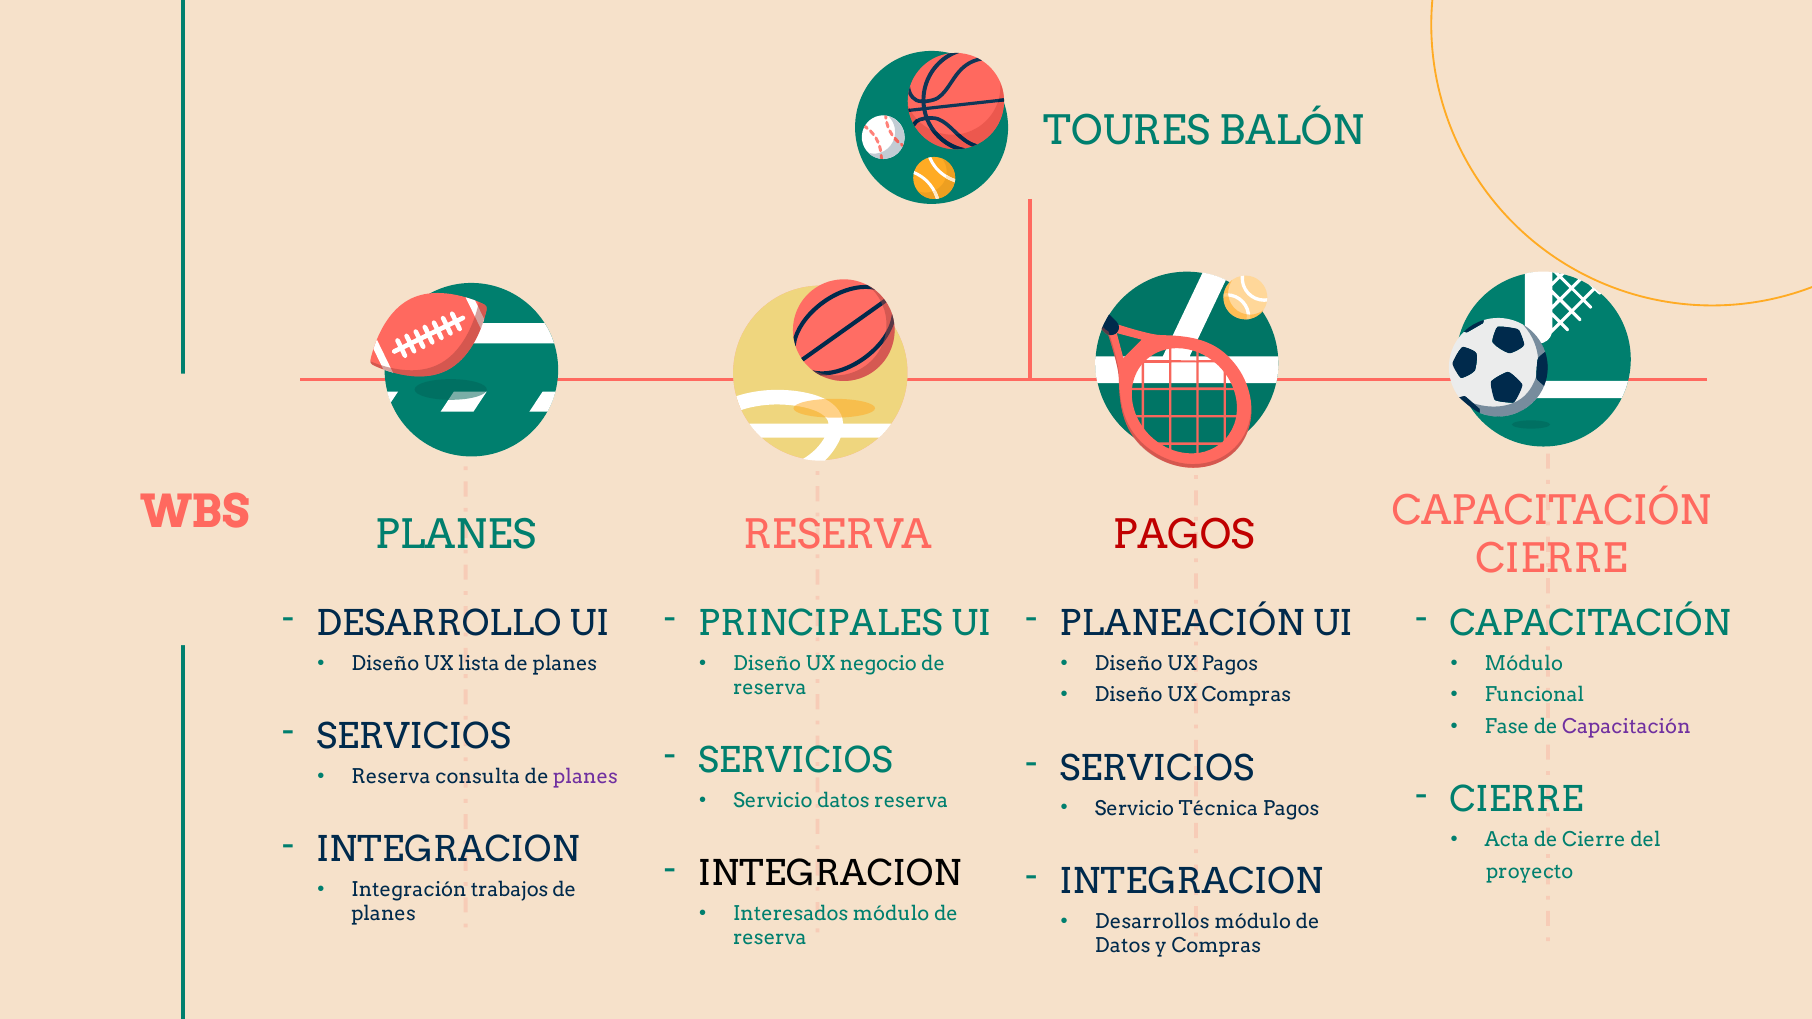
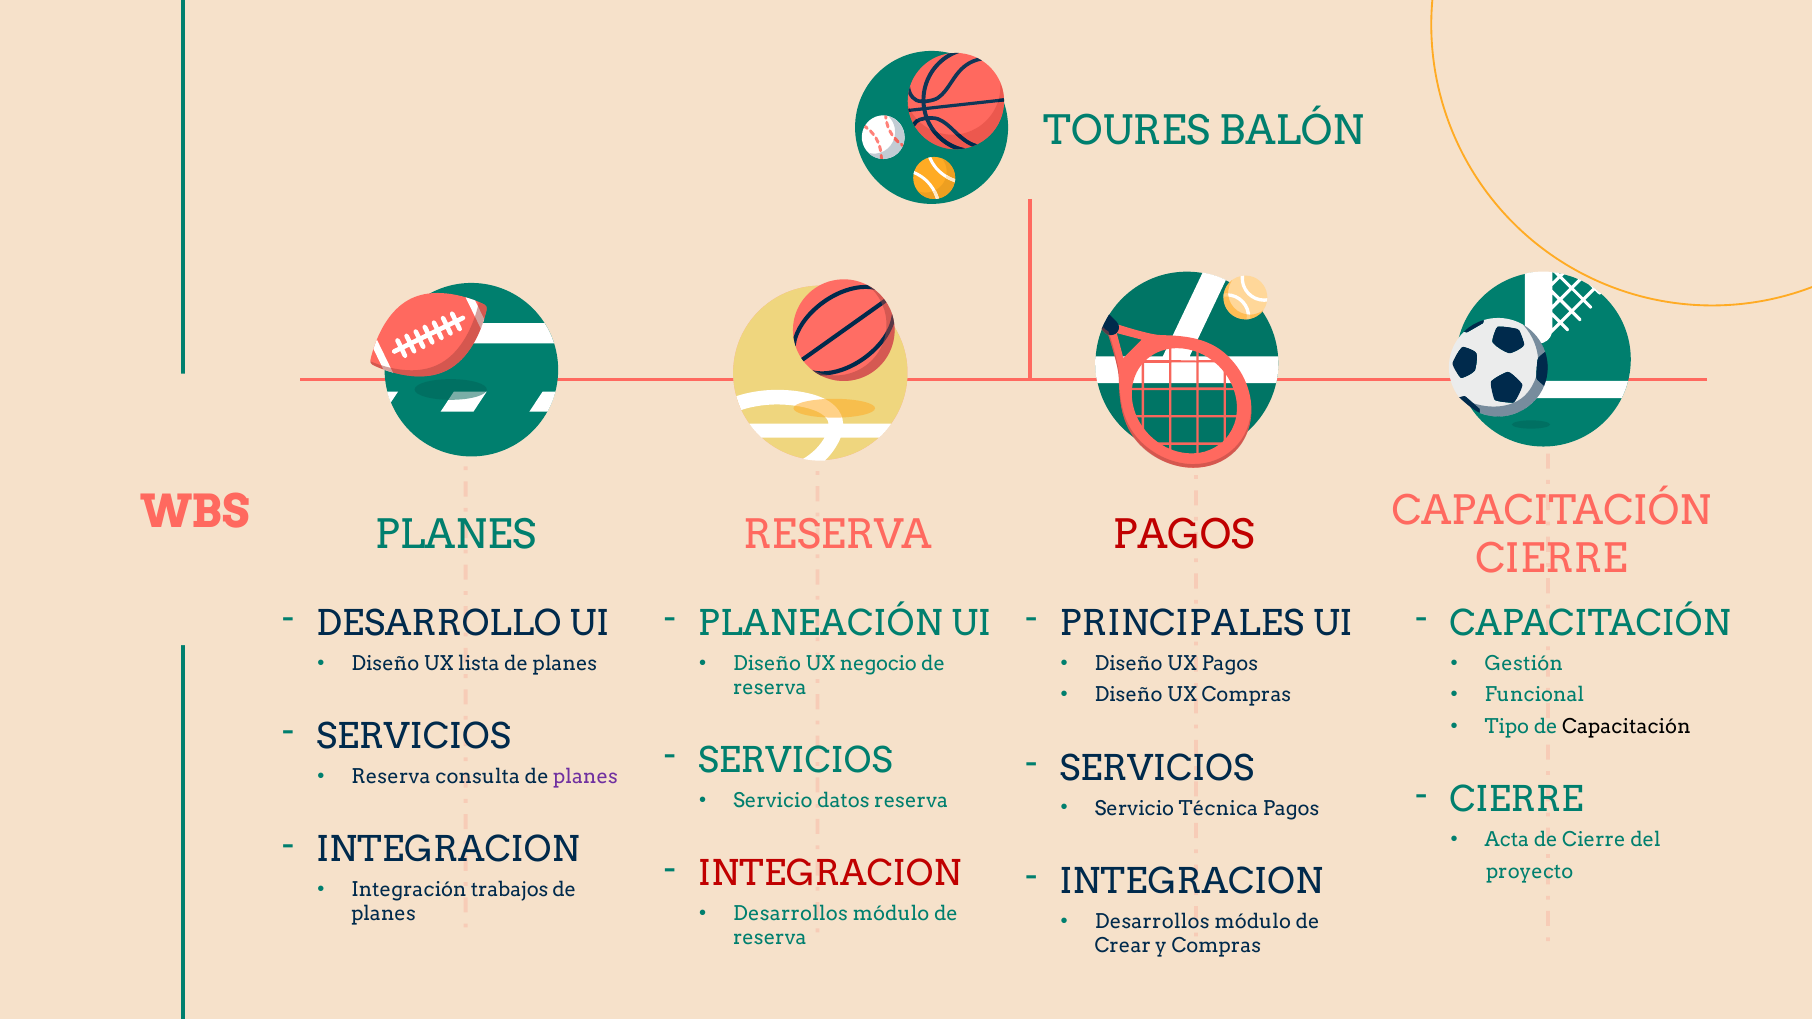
PRINCIPALES: PRINCIPALES -> PLANEACIÓN (820, 624)
PLANEACIÓN: PLANEACIÓN -> PRINCIPALES (1182, 624)
Módulo: Módulo -> Gestión (1524, 664)
Fase: Fase -> Tipo (1507, 727)
Capacitación colour: purple -> black (1626, 727)
INTEGRACION colour: black -> red (830, 875)
Interesados: Interesados -> Desarrollos (791, 914)
Datos: Datos -> Crear (1123, 946)
